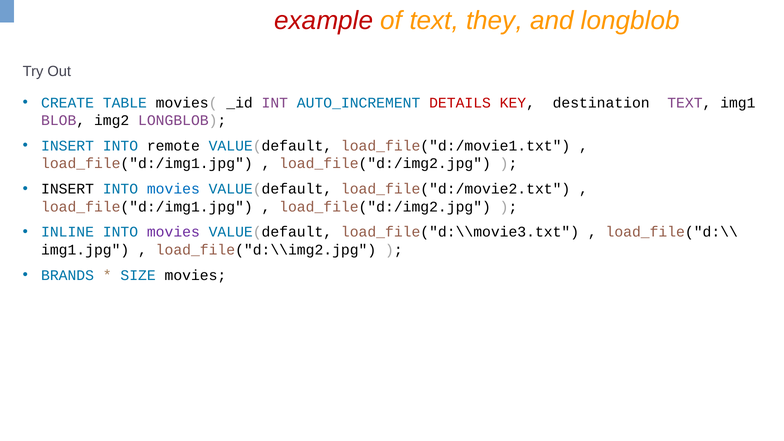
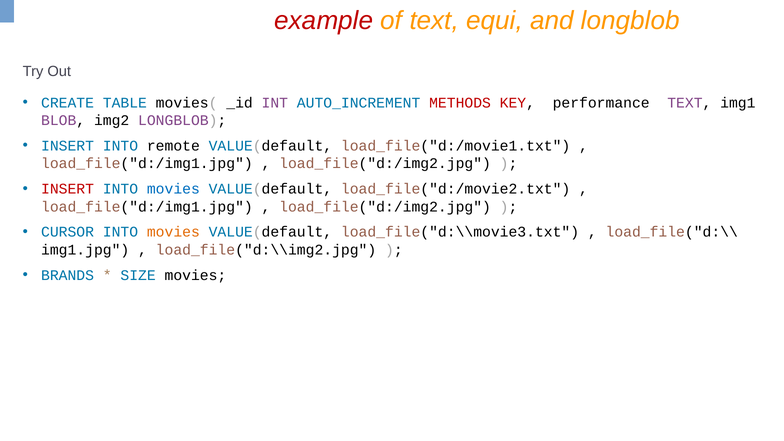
they: they -> equi (494, 20)
DETAILS: DETAILS -> METHODS (460, 103)
destination: destination -> performance (601, 103)
INSERT colour: black -> red (68, 189)
INLINE: INLINE -> CURSOR (68, 232)
movies colour: purple -> orange (173, 232)
